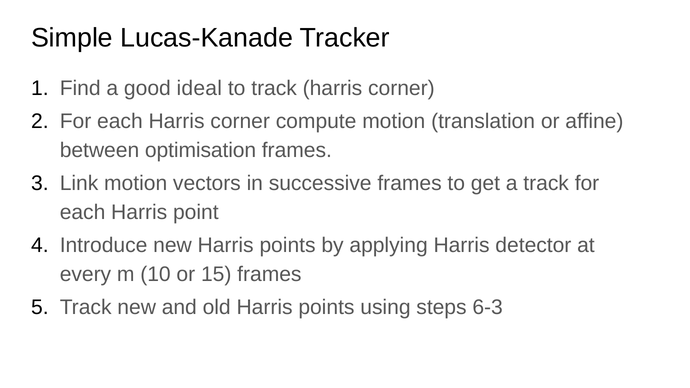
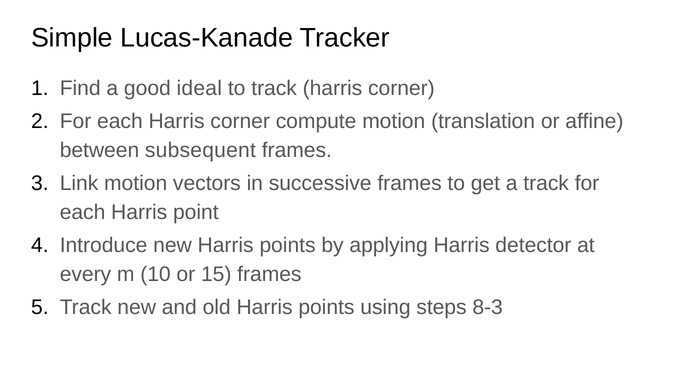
optimisation: optimisation -> subsequent (200, 150)
6‐3: 6‐3 -> 8‐3 (488, 307)
